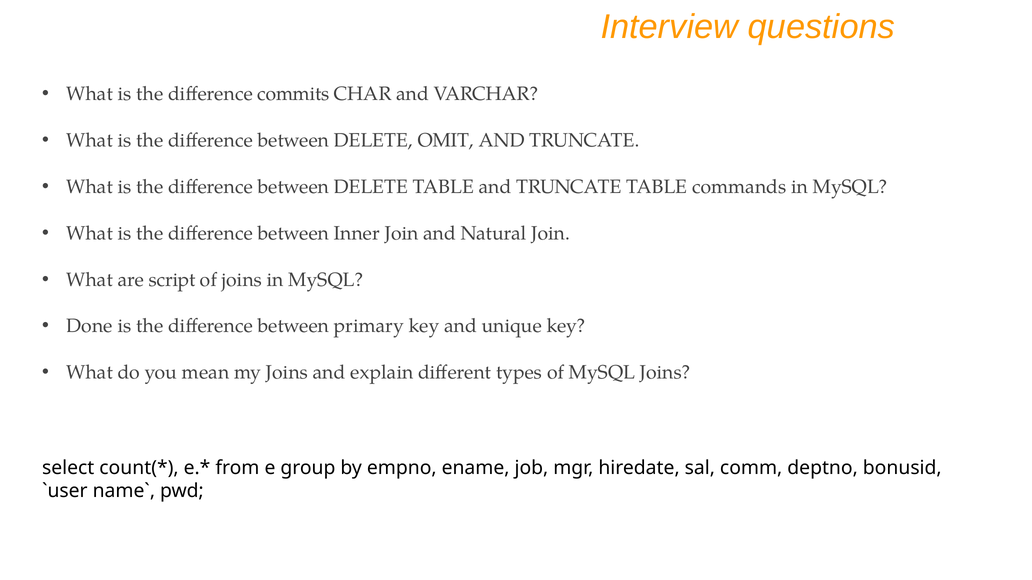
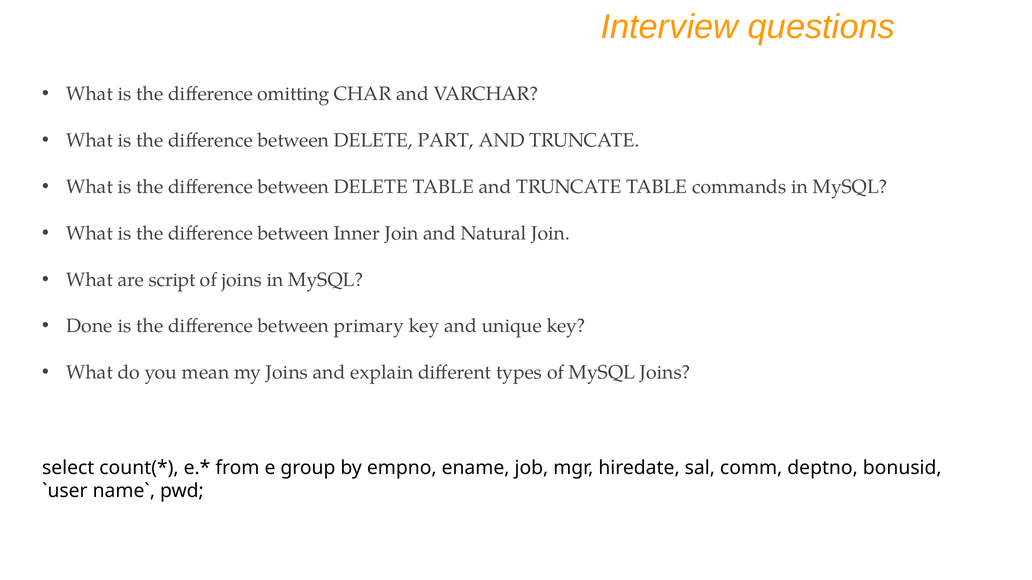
commits: commits -> omitting (293, 94)
OMIT: OMIT -> PART (446, 141)
